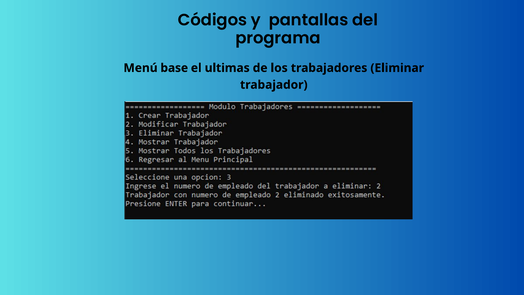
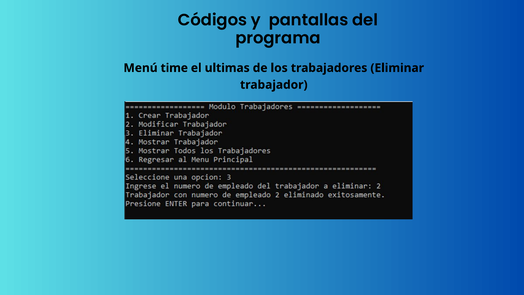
base: base -> time (174, 68)
